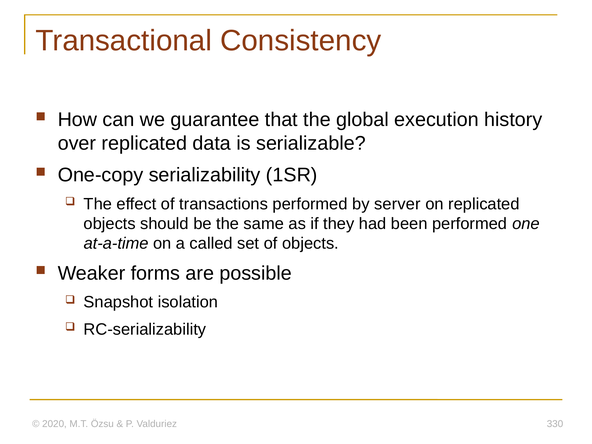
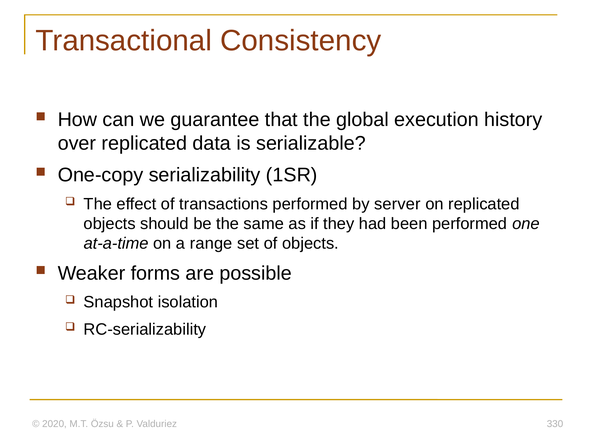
called: called -> range (211, 243)
